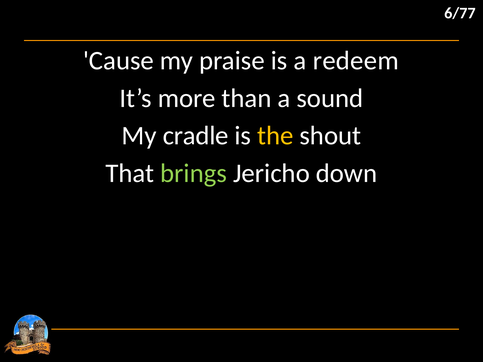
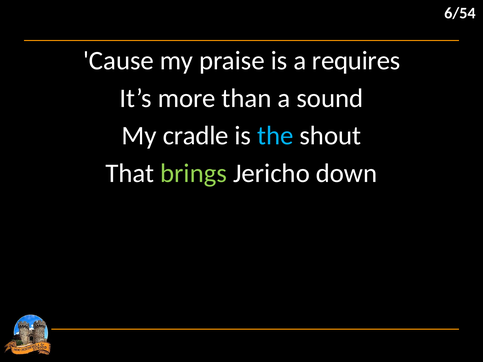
6/77: 6/77 -> 6/54 (460, 13)
redeem: redeem -> requires (356, 61)
the colour: yellow -> light blue (275, 136)
